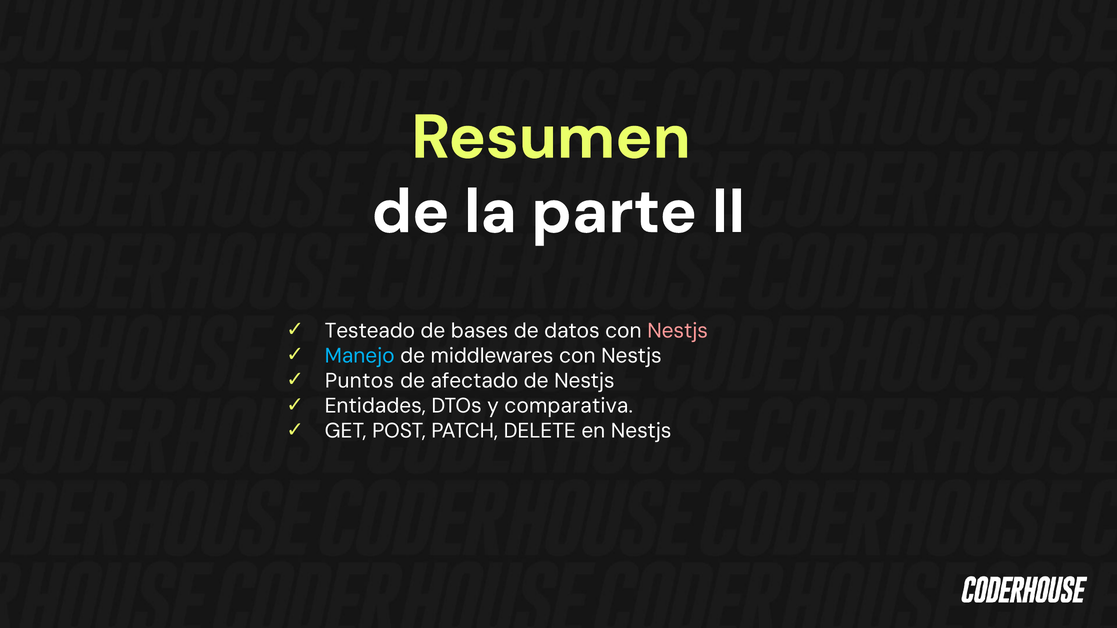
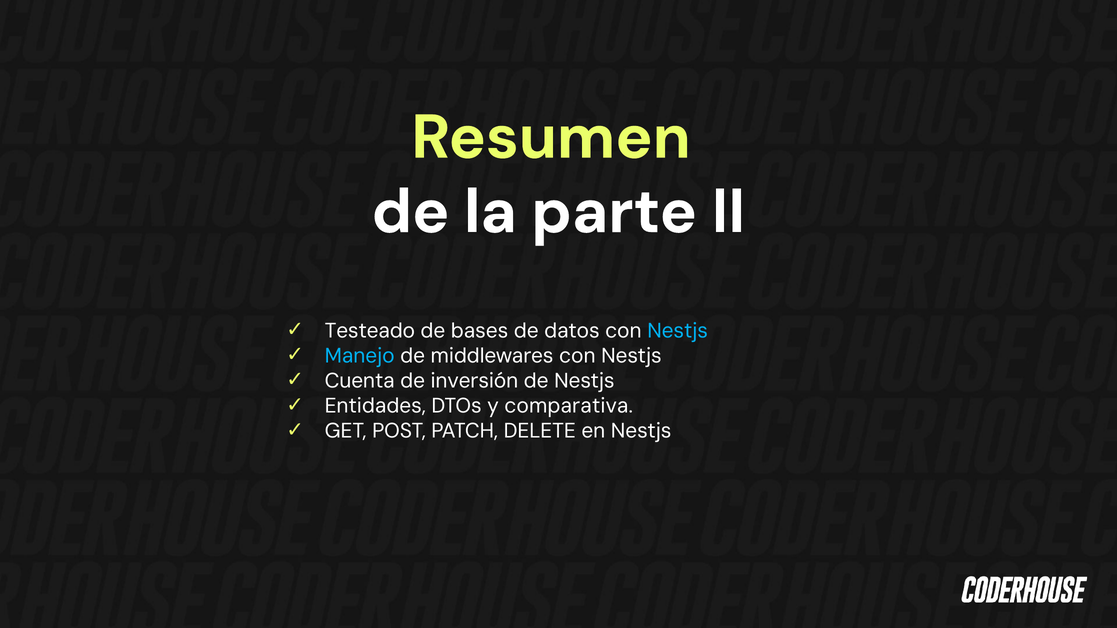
Nestjs colour: pink -> light blue (678, 331)
Puntos: Puntos -> Cuenta (360, 381)
afectado: afectado -> inversión (474, 381)
